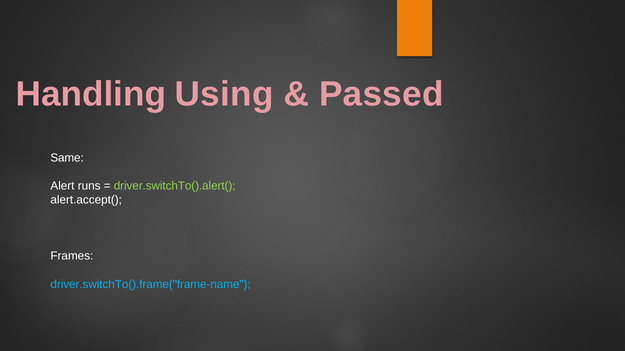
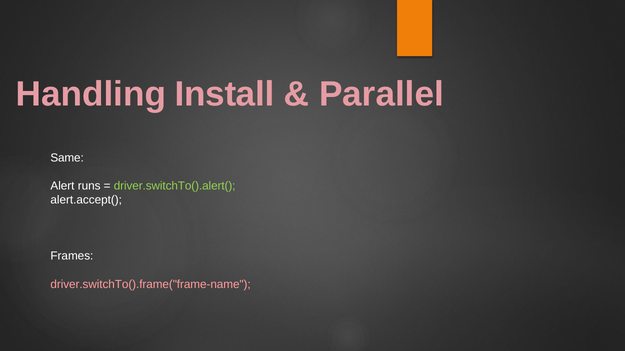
Using: Using -> Install (225, 94)
Passed: Passed -> Parallel (381, 94)
driver.switchTo().frame("frame-name colour: light blue -> pink (151, 285)
